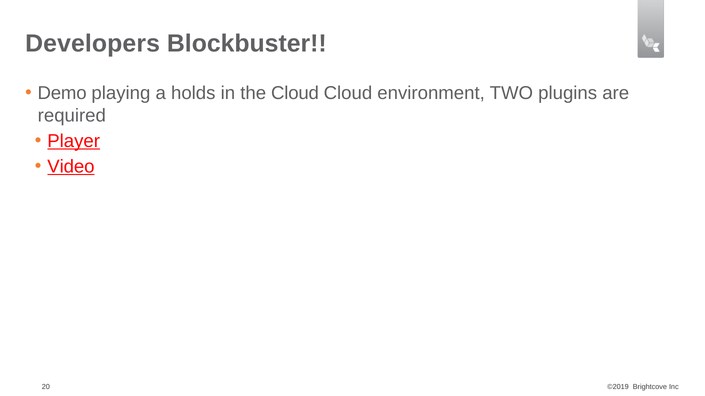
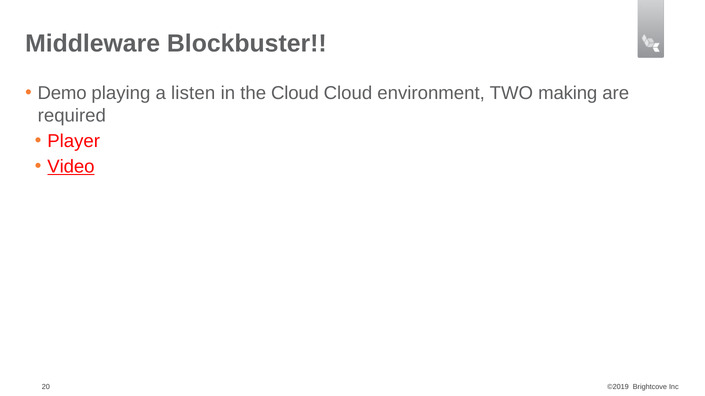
Developers: Developers -> Middleware (93, 43)
holds: holds -> listen (193, 93)
plugins: plugins -> making (568, 93)
Player underline: present -> none (74, 141)
